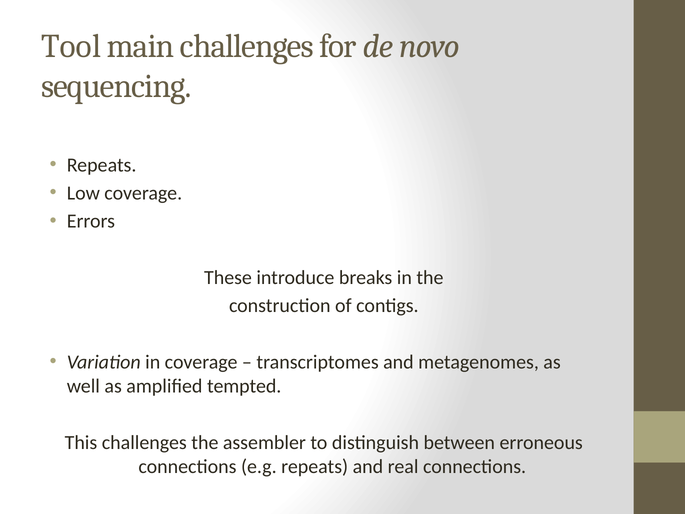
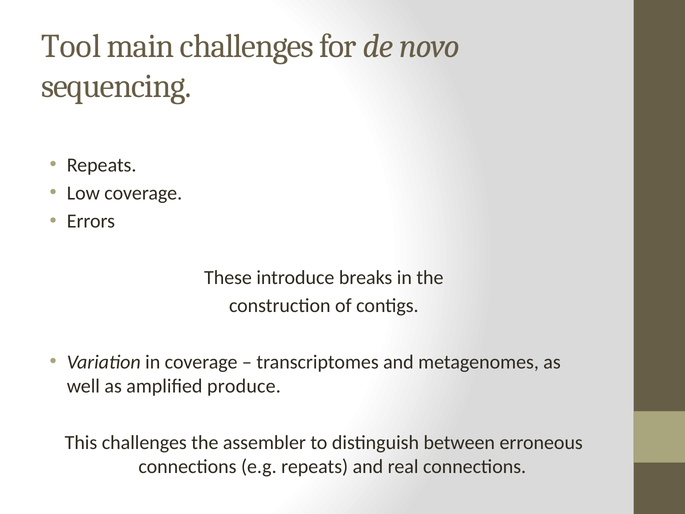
tempted: tempted -> produce (244, 386)
